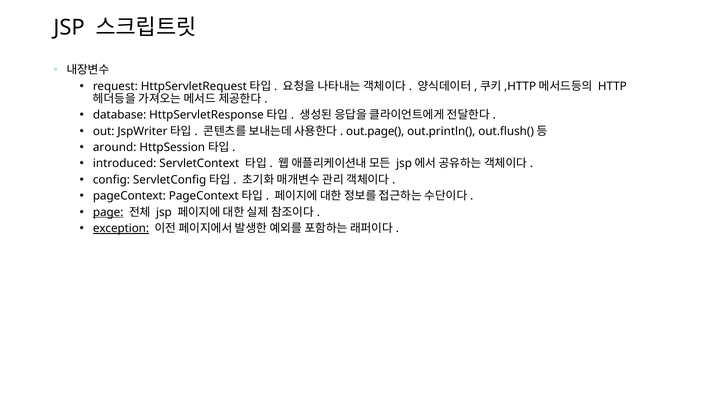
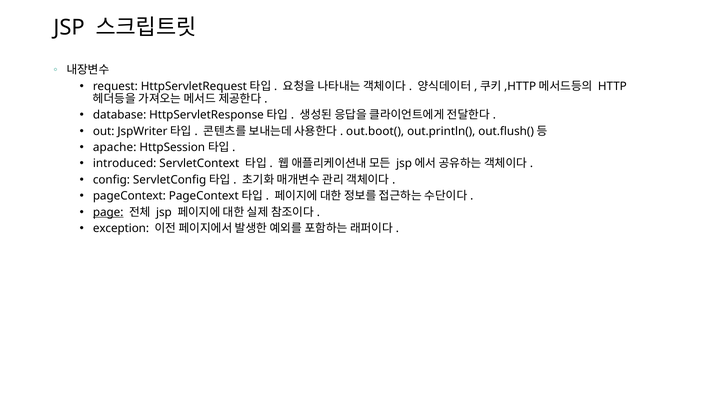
out.page(: out.page( -> out.boot( (375, 131)
around: around -> apache (115, 148)
exception underline: present -> none (121, 229)
